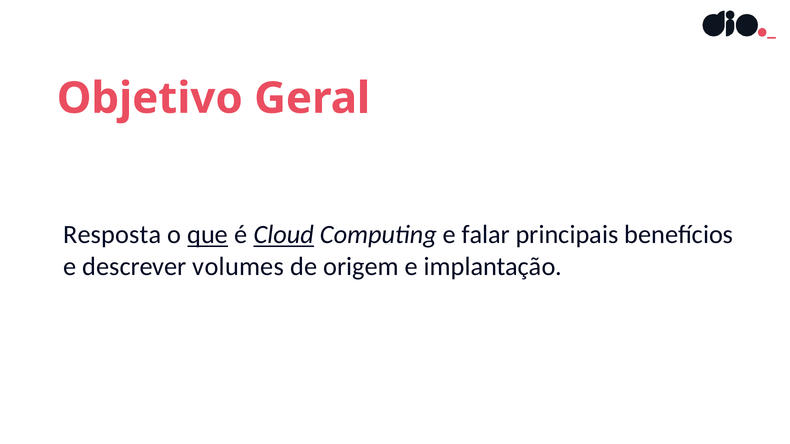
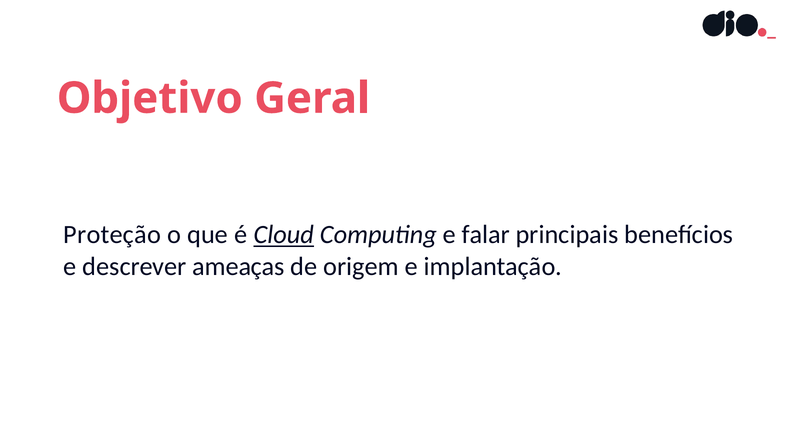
Resposta: Resposta -> Proteção (112, 235)
que underline: present -> none (208, 235)
volumes: volumes -> ameaças (239, 267)
